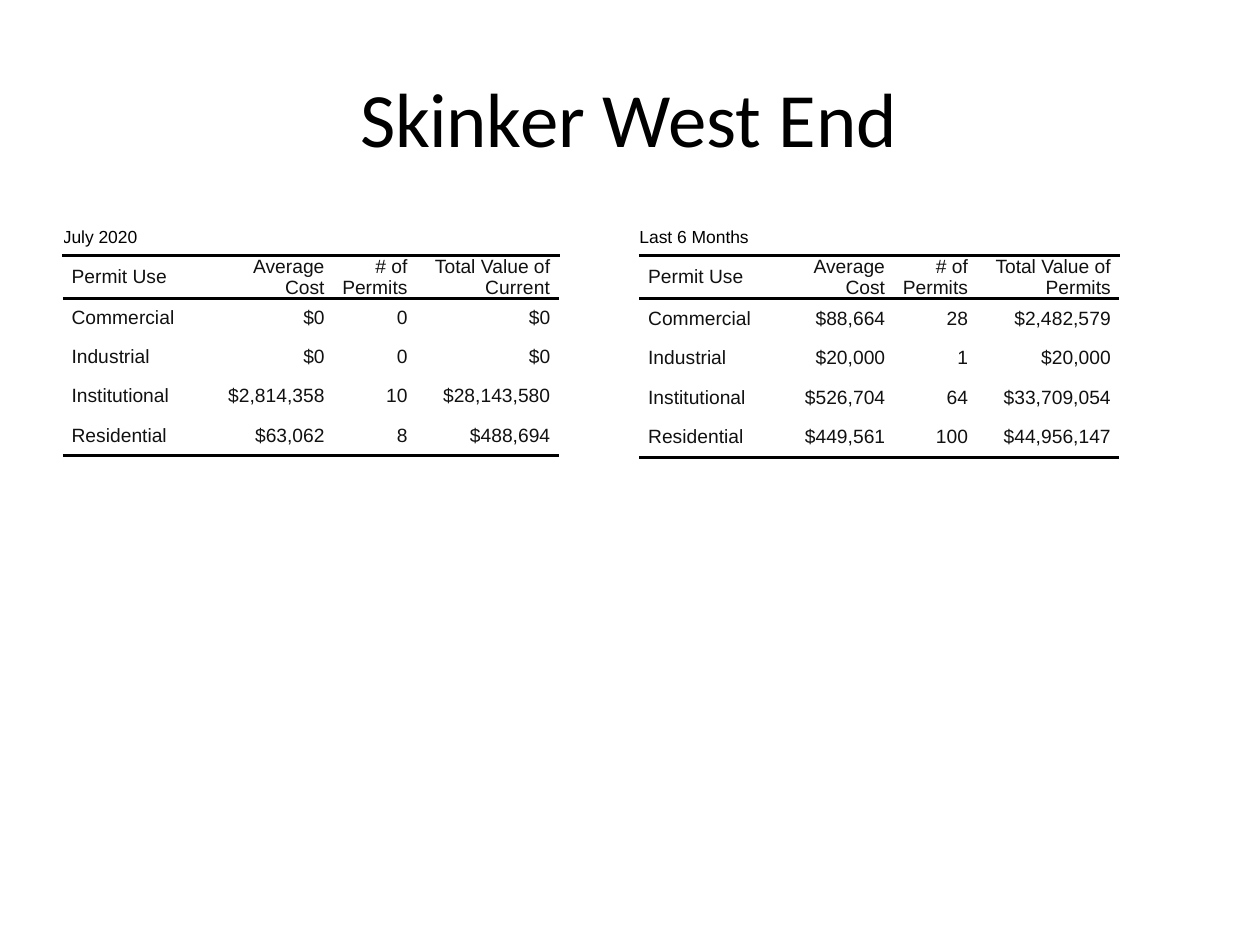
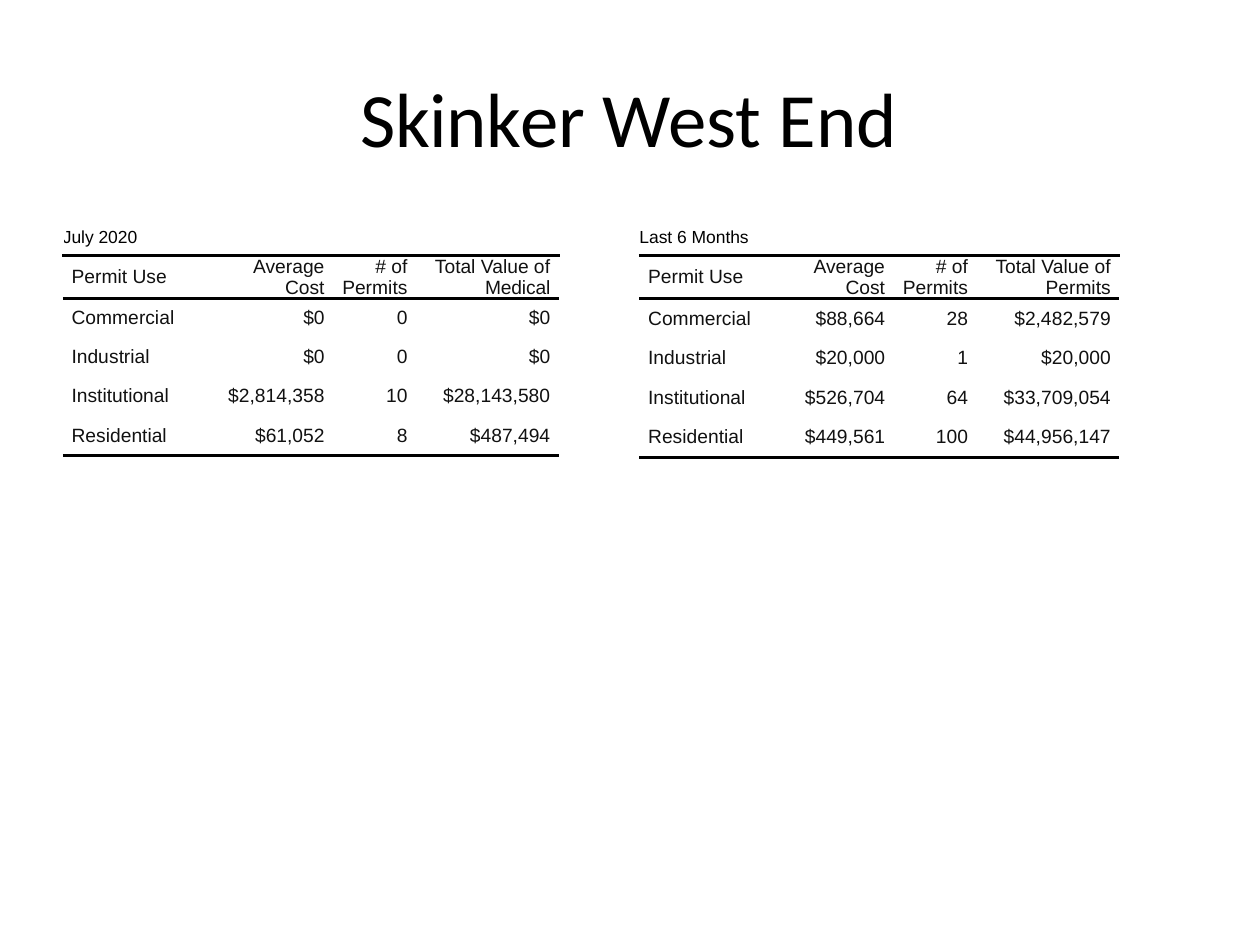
Current: Current -> Medical (518, 288)
$63,062: $63,062 -> $61,052 (290, 436)
$488,694: $488,694 -> $487,494 (510, 436)
